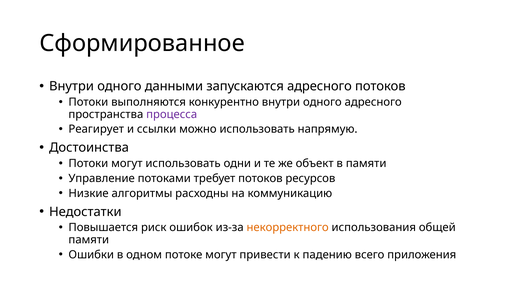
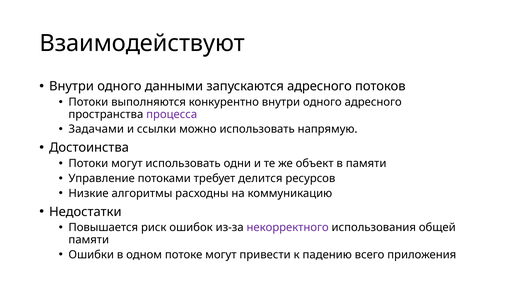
Сформированное: Сформированное -> Взаимодействуют (142, 43)
Реагирует: Реагирует -> Задачами (96, 129)
требует потоков: потоков -> делится (260, 178)
некорректного colour: orange -> purple (288, 227)
